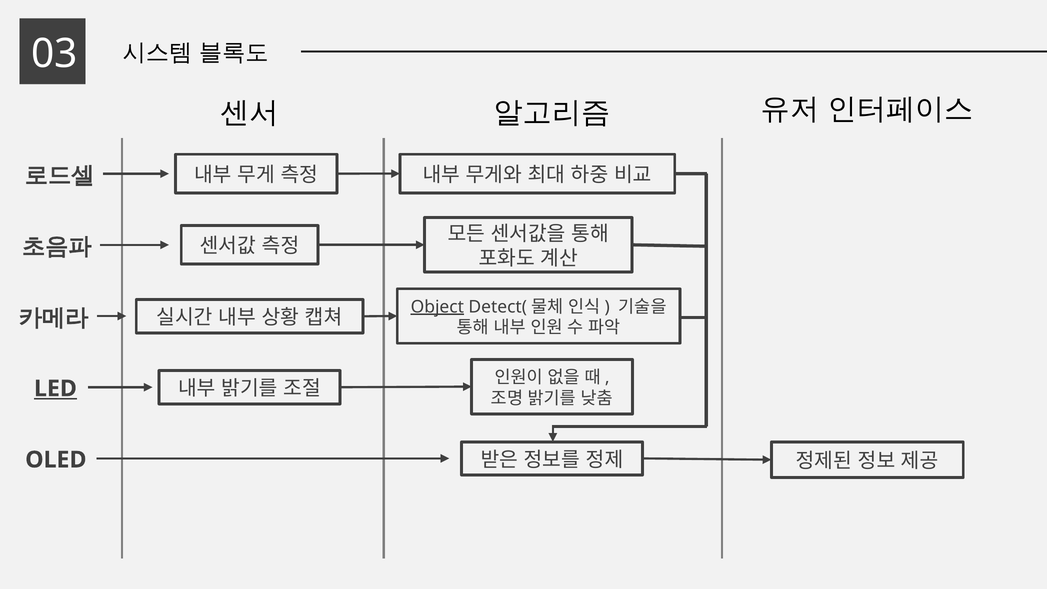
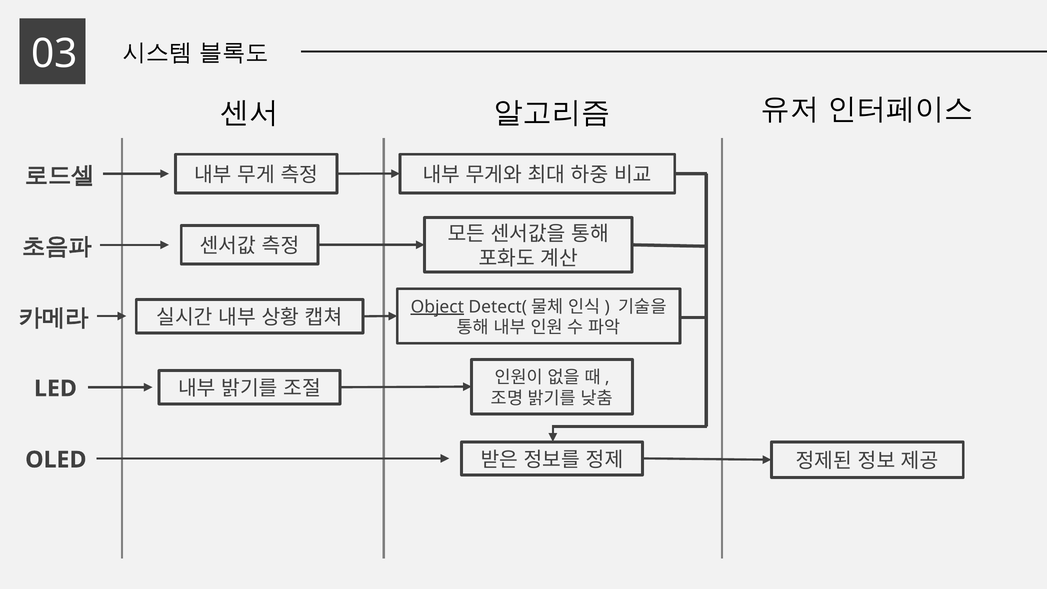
LED underline: present -> none (55, 389)
